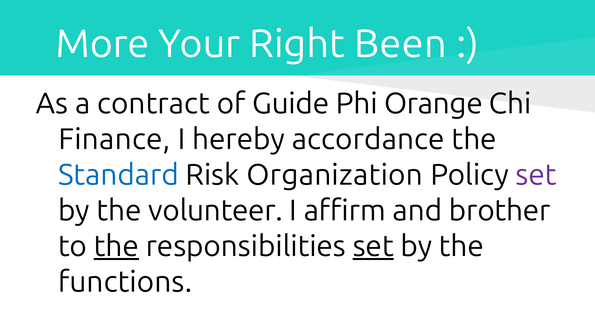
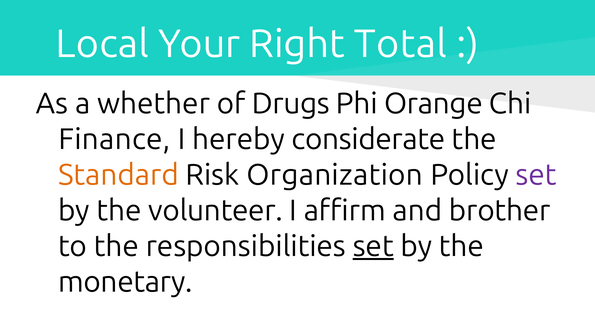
More: More -> Local (102, 44)
Been: Been -> Total (400, 44)
contract: contract -> whether (154, 104)
Guide: Guide -> Drugs (291, 104)
accordance: accordance -> considerate (368, 140)
Standard colour: blue -> orange (118, 175)
the underline: present -> none (116, 247)
functions: functions -> monetary (125, 282)
